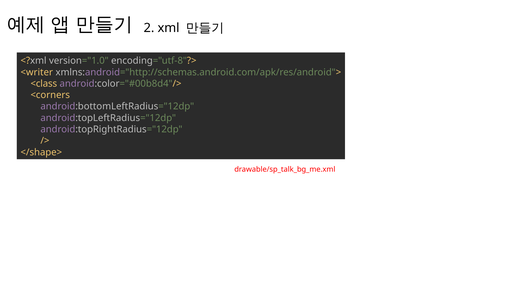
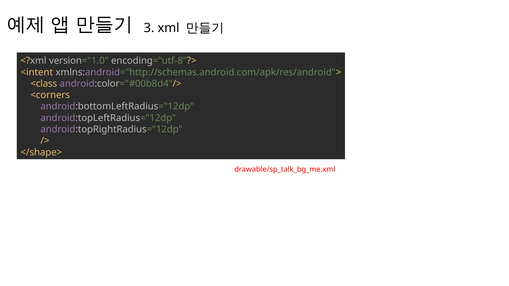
2: 2 -> 3 (149, 28)
<writer: <writer -> <intent (37, 72)
